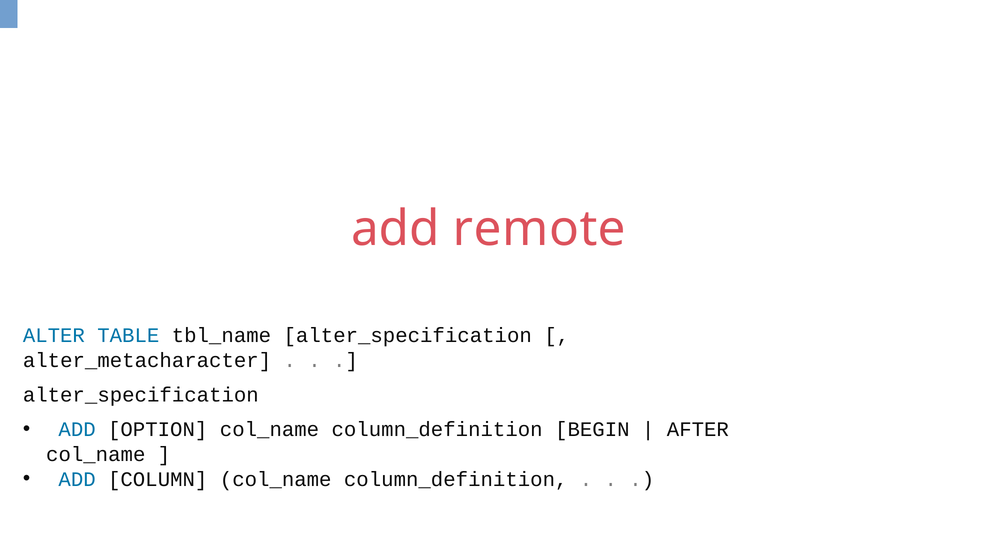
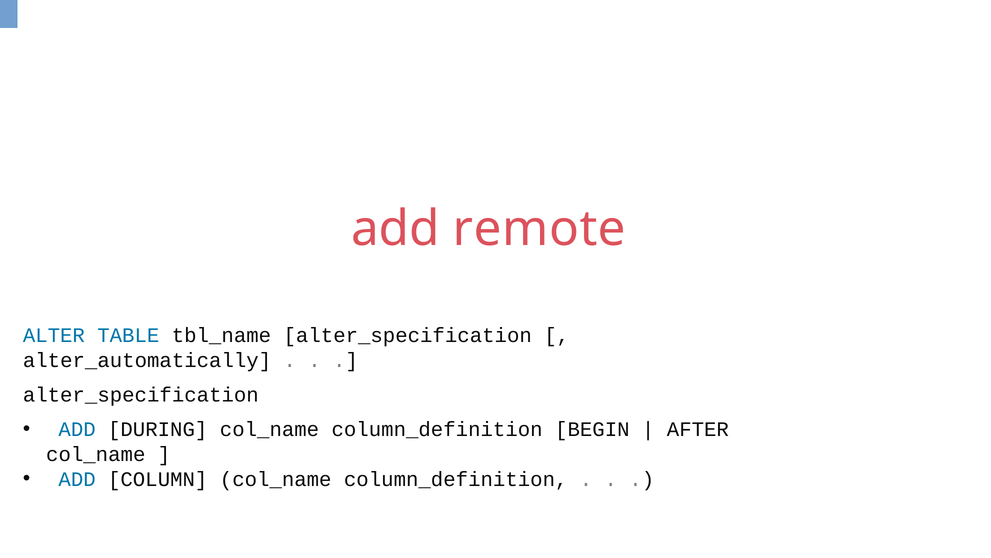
alter_metacharacter: alter_metacharacter -> alter_automatically (147, 360)
OPTION: OPTION -> DURING (158, 429)
